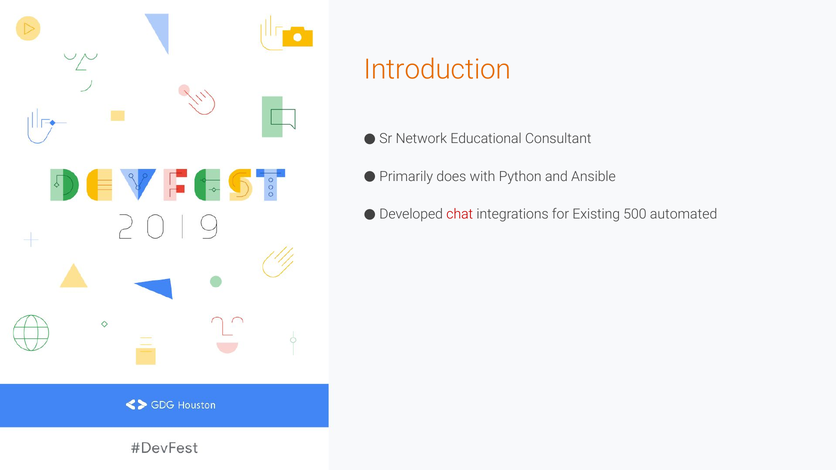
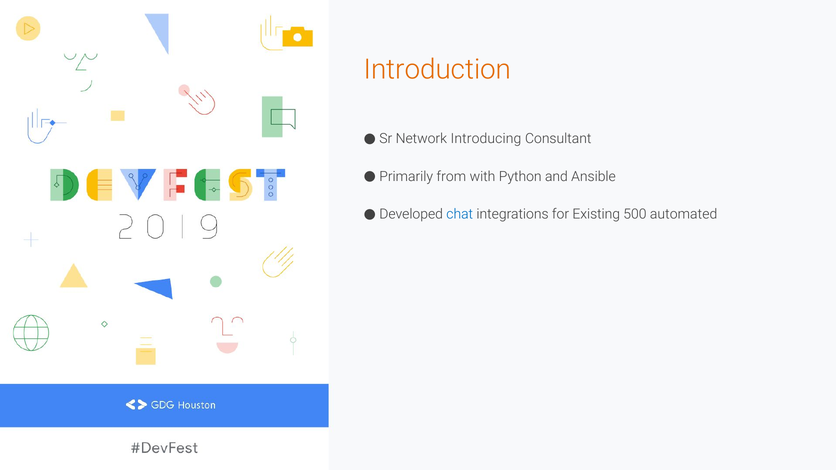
Educational: Educational -> Introducing (486, 139)
does: does -> from (451, 177)
chat colour: red -> blue (460, 214)
